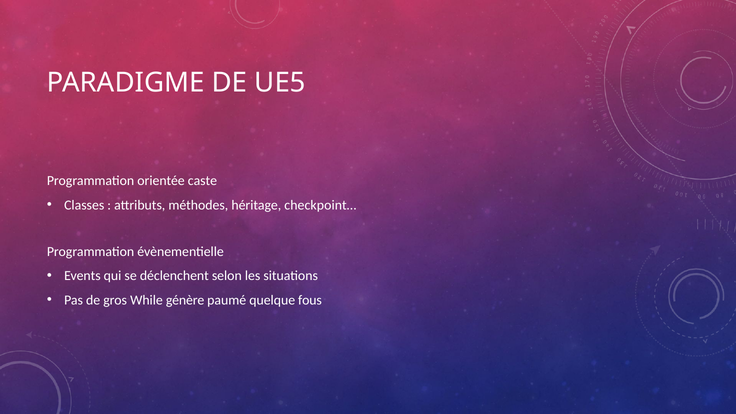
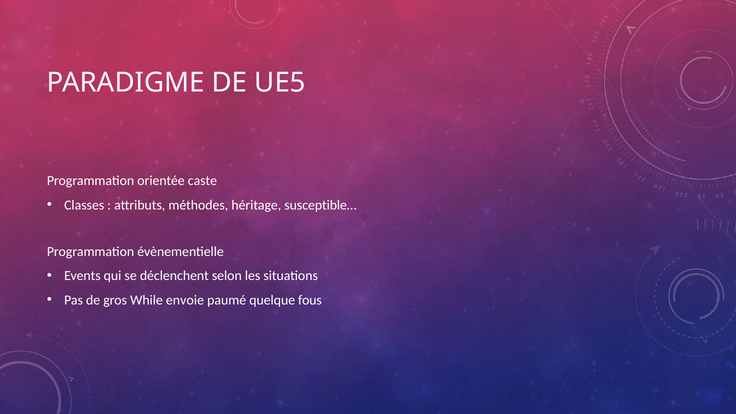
checkpoint…: checkpoint… -> susceptible… (320, 205)
génère: génère -> envoie (185, 300)
